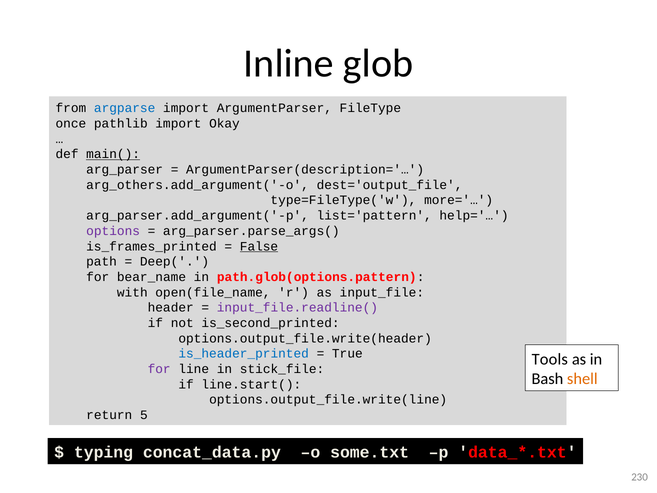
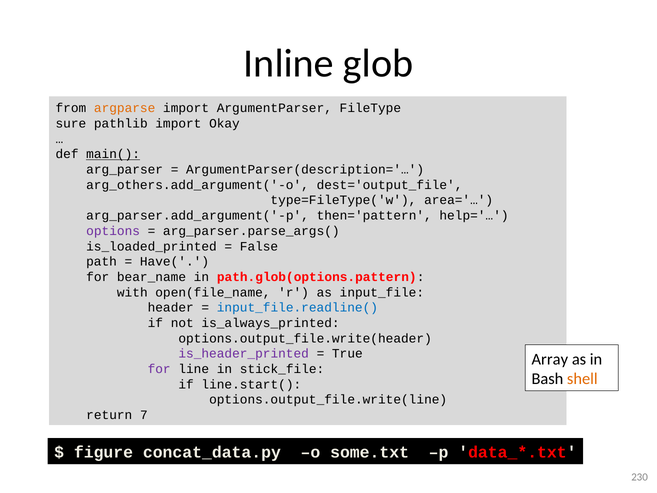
argparse colour: blue -> orange (125, 108)
once: once -> sure (71, 123)
more='…: more='… -> area='… (459, 200)
list='pattern: list='pattern -> then='pattern (374, 215)
is_frames_printed: is_frames_printed -> is_loaded_printed (151, 246)
False underline: present -> none (259, 246)
Deep(: Deep( -> Have( (174, 262)
input_file.readline( colour: purple -> blue (297, 308)
is_second_printed: is_second_printed -> is_always_printed (271, 323)
is_header_printed colour: blue -> purple (244, 354)
Tools: Tools -> Array (550, 359)
5: 5 -> 7 (144, 415)
typing: typing -> figure (103, 452)
